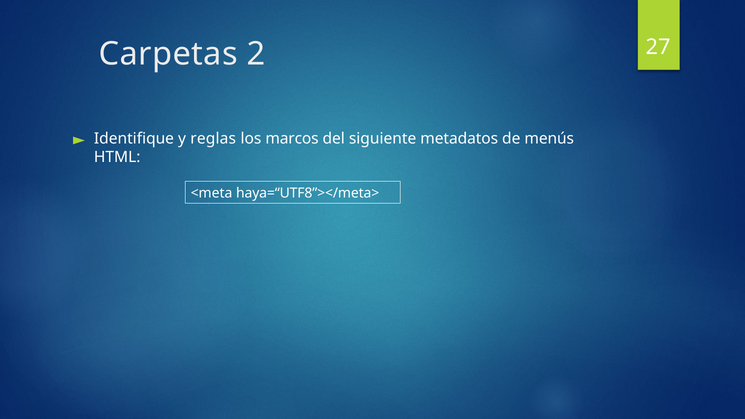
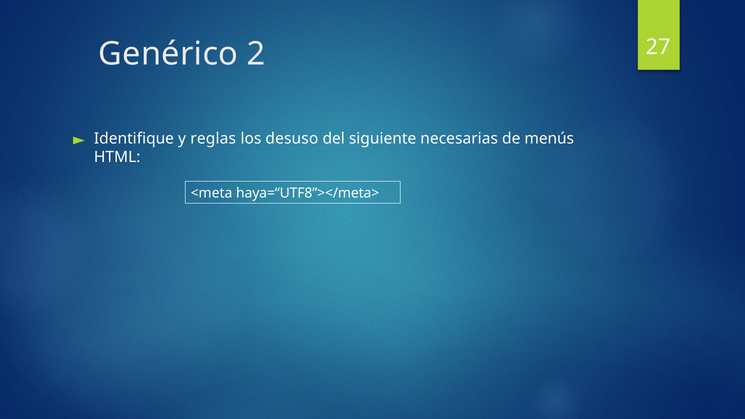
Carpetas: Carpetas -> Genérico (168, 54)
marcos: marcos -> desuso (292, 139)
metadatos: metadatos -> necesarias (459, 139)
